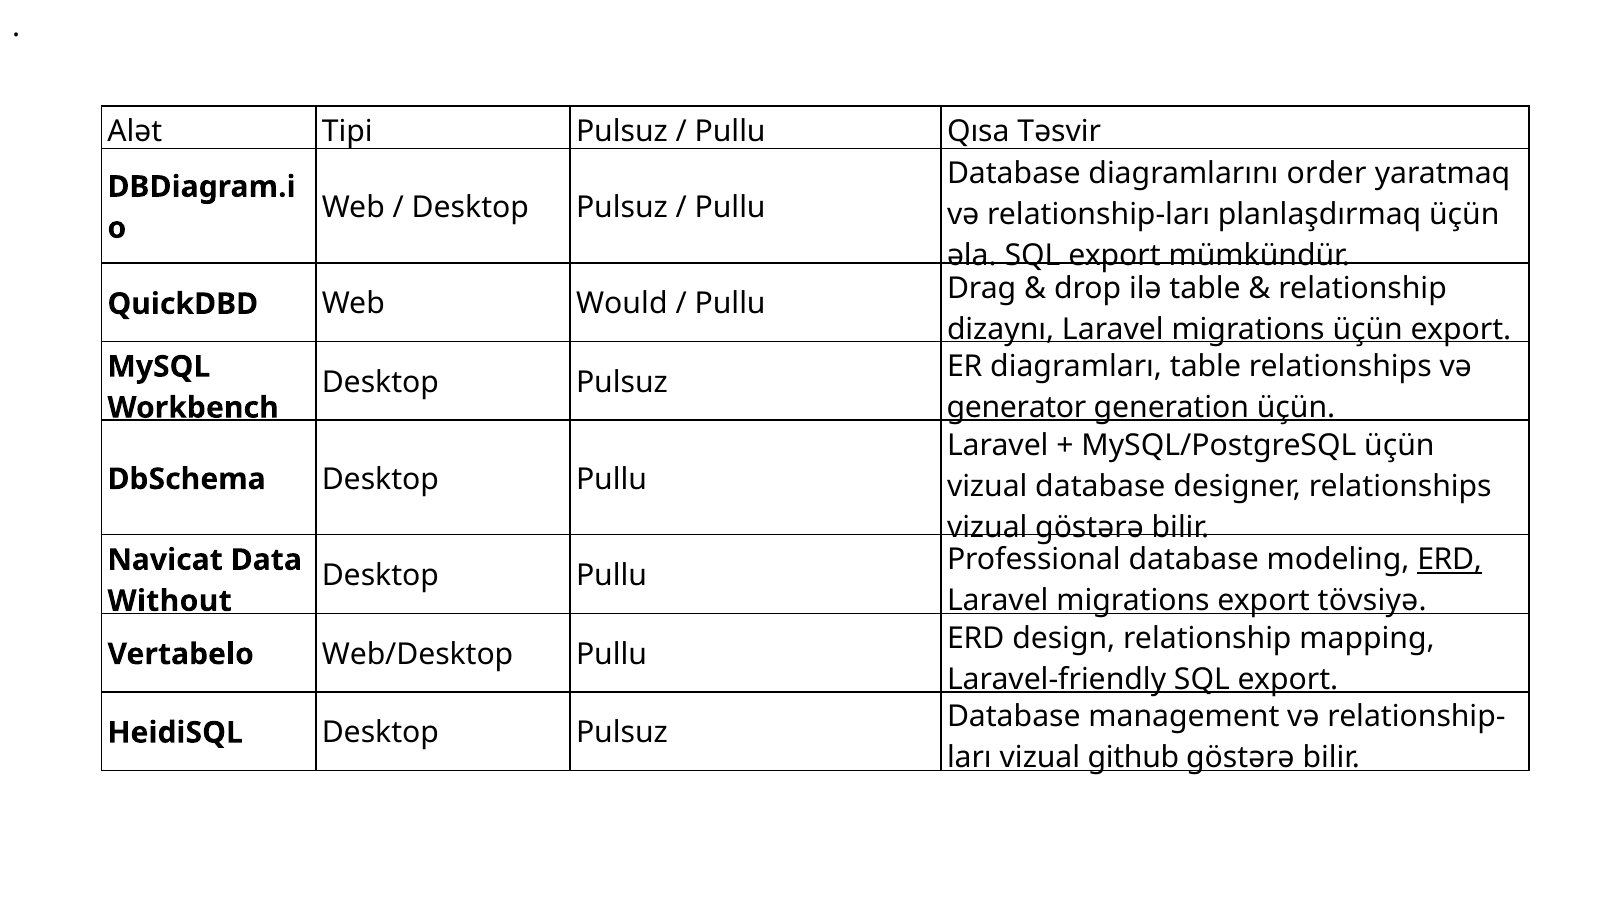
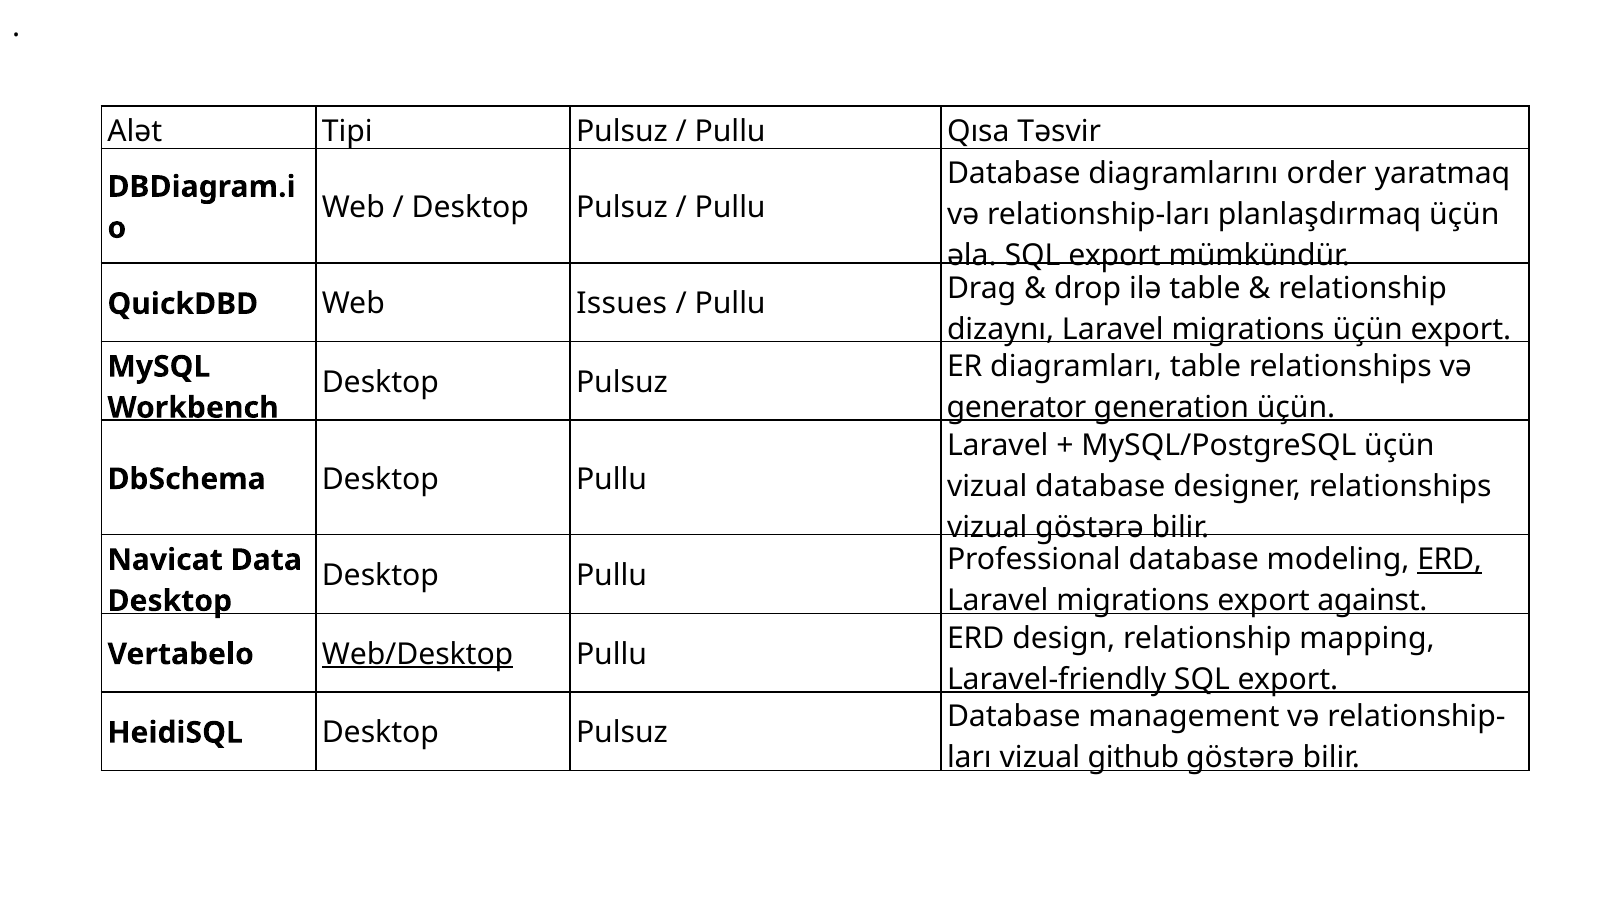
Would: Would -> Issues (622, 304)
tövsiyə: tövsiyə -> against (1372, 601)
Without: Without -> Desktop (170, 601)
Web/Desktop underline: none -> present (418, 654)
